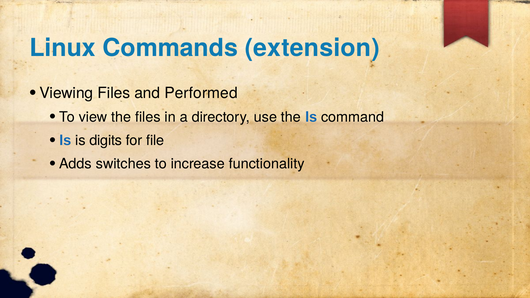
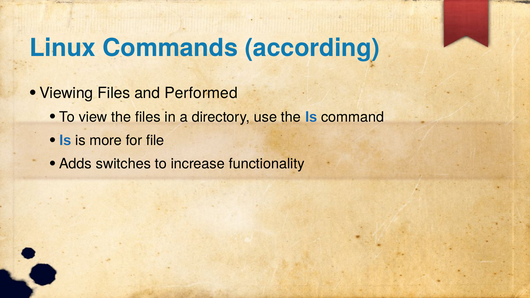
extension: extension -> according (312, 48)
digits: digits -> more (106, 141)
